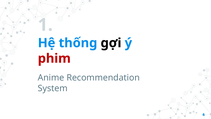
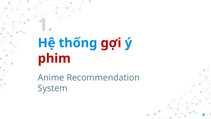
gợi colour: black -> red (111, 43)
